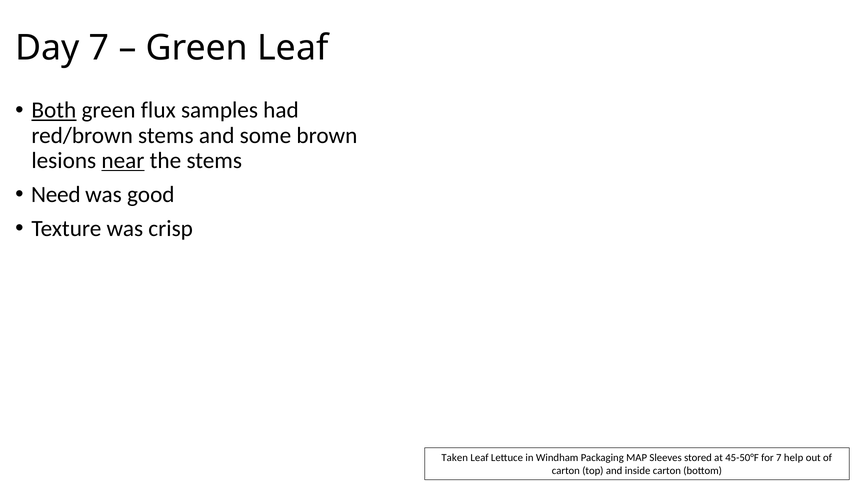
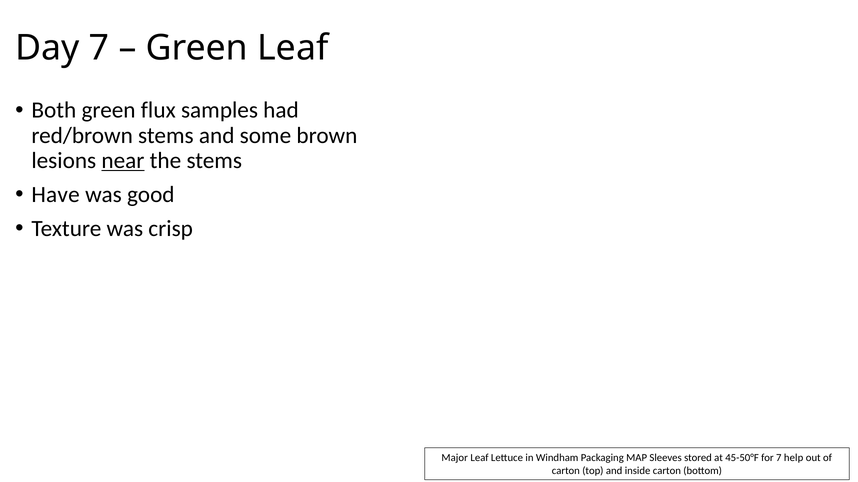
Both underline: present -> none (54, 110)
Need: Need -> Have (56, 195)
Taken: Taken -> Major (455, 459)
